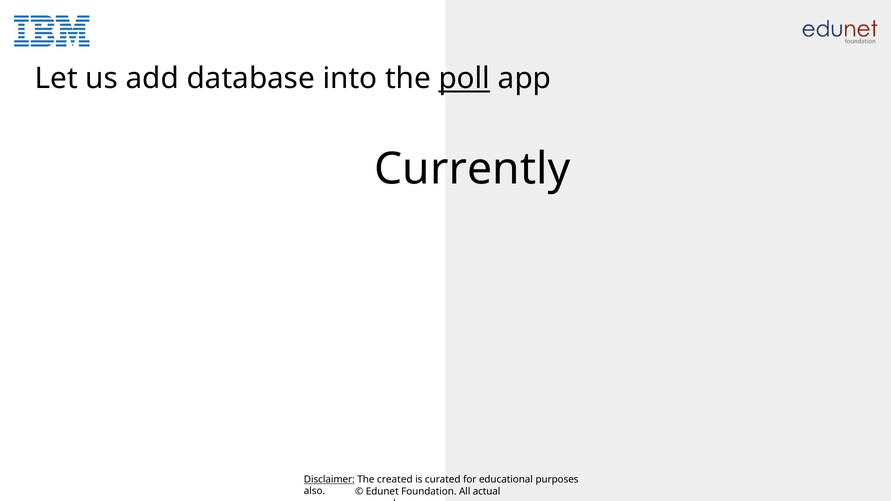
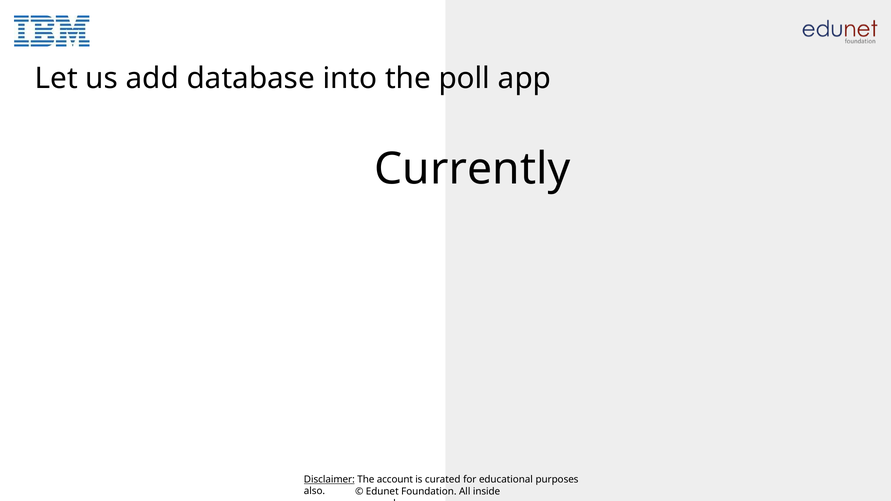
poll underline: present -> none (464, 79)
created: created -> account (395, 480)
actual: actual -> inside (487, 492)
